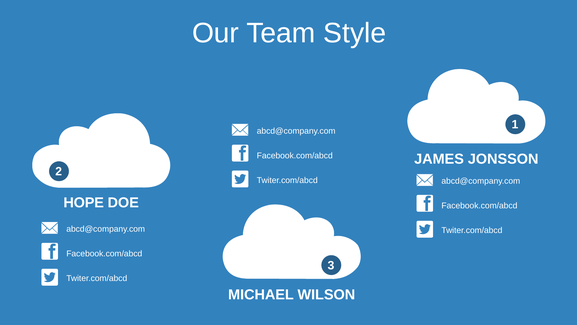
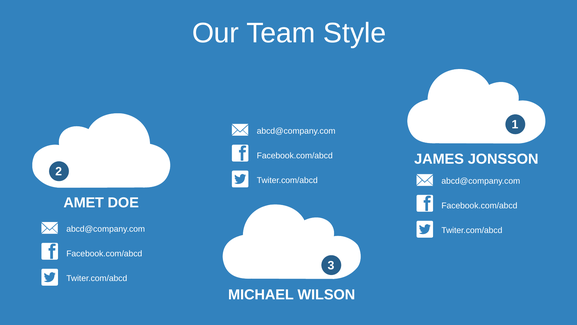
HOPE: HOPE -> AMET (84, 202)
